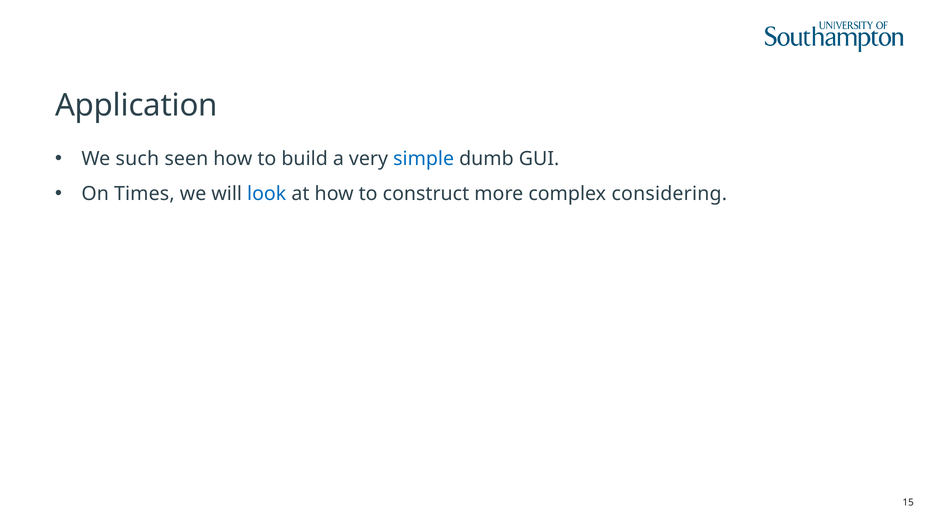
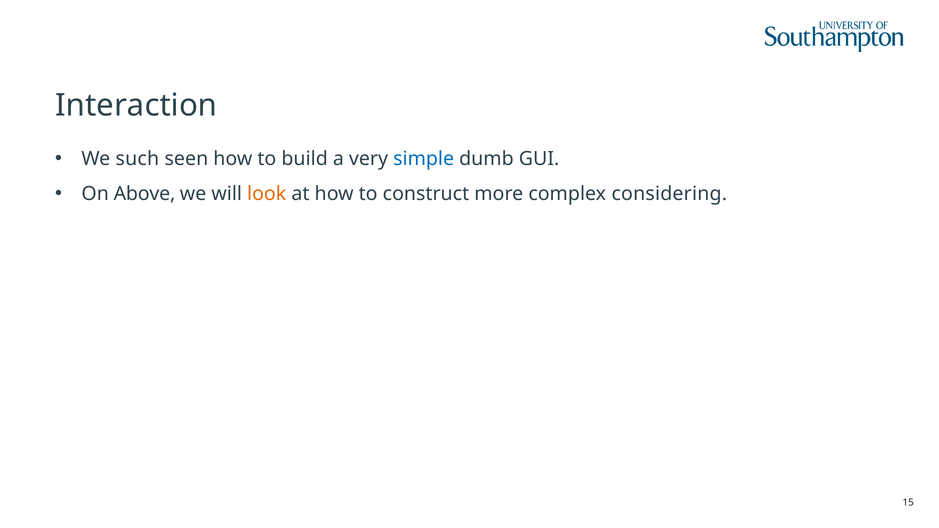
Application: Application -> Interaction (136, 105)
Times: Times -> Above (144, 194)
look colour: blue -> orange (267, 194)
